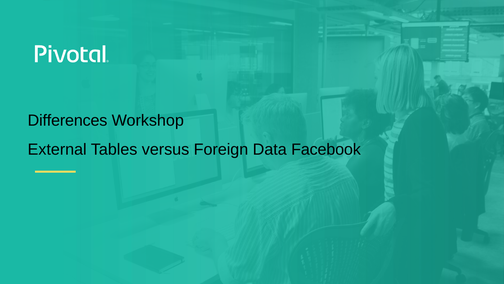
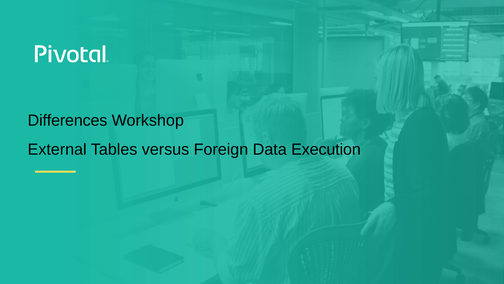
Facebook: Facebook -> Execution (326, 149)
